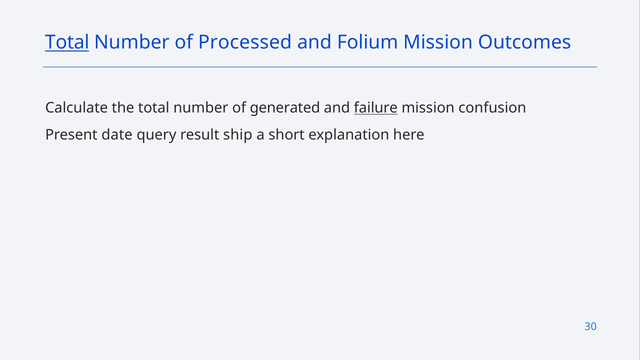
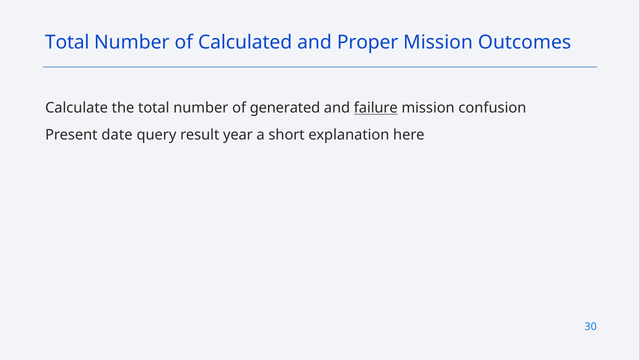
Total underline: present -> none (67, 43)
Processed: Processed -> Calculated (245, 43)
Folium: Folium -> Proper (368, 43)
ship: ship -> year (238, 135)
